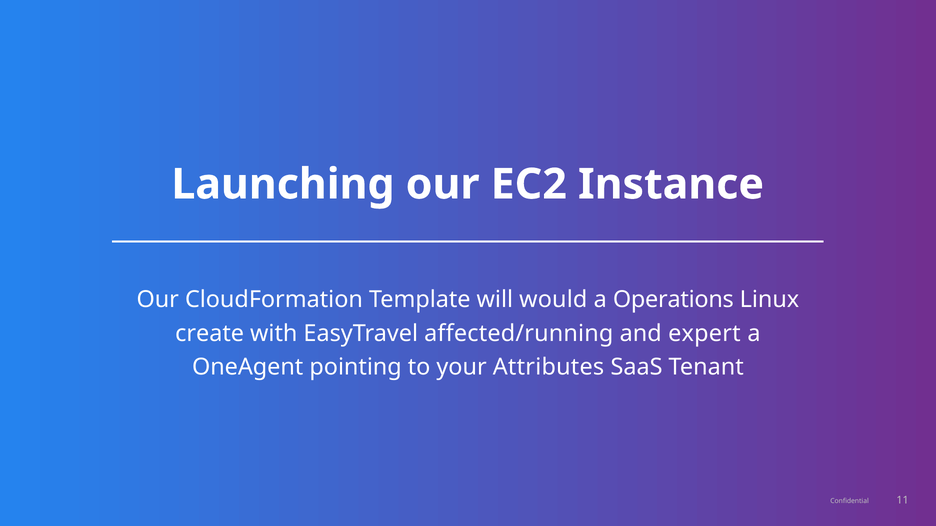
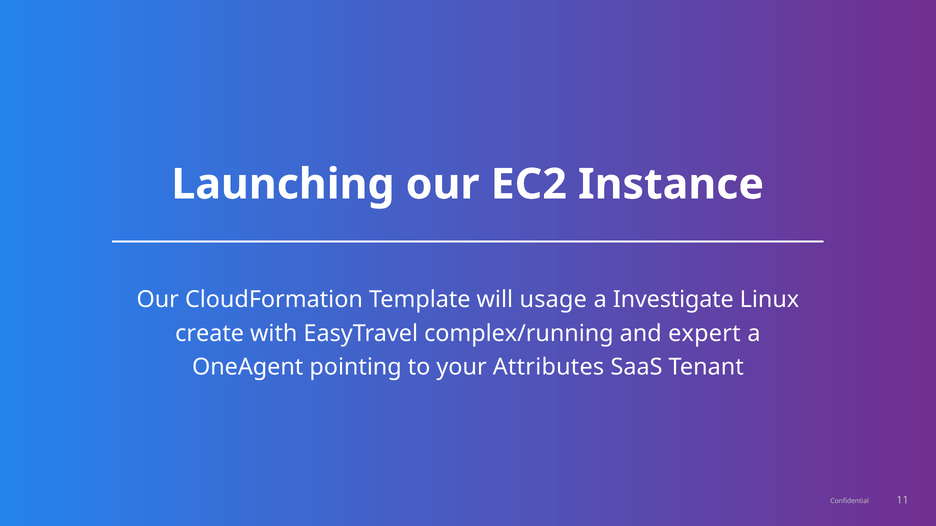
would: would -> usage (553, 300)
Operations: Operations -> Investigate (673, 300)
affected/running: affected/running -> complex/running (519, 334)
